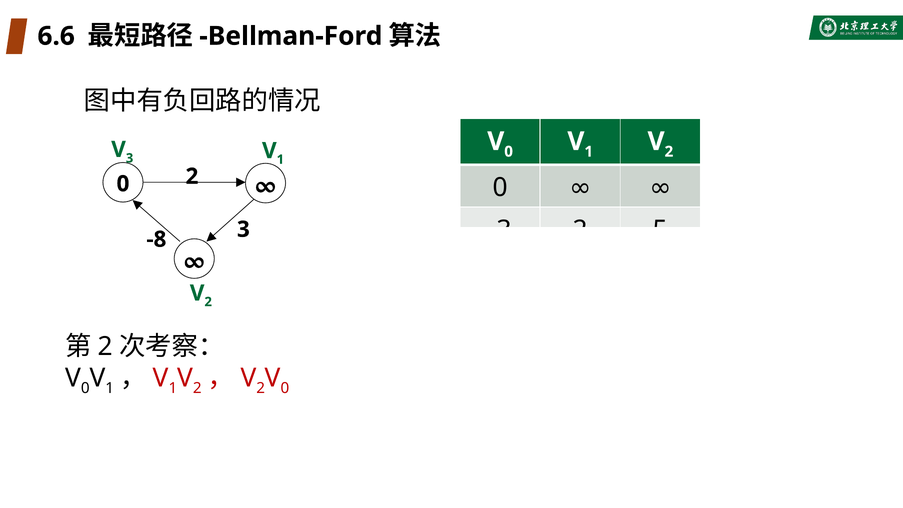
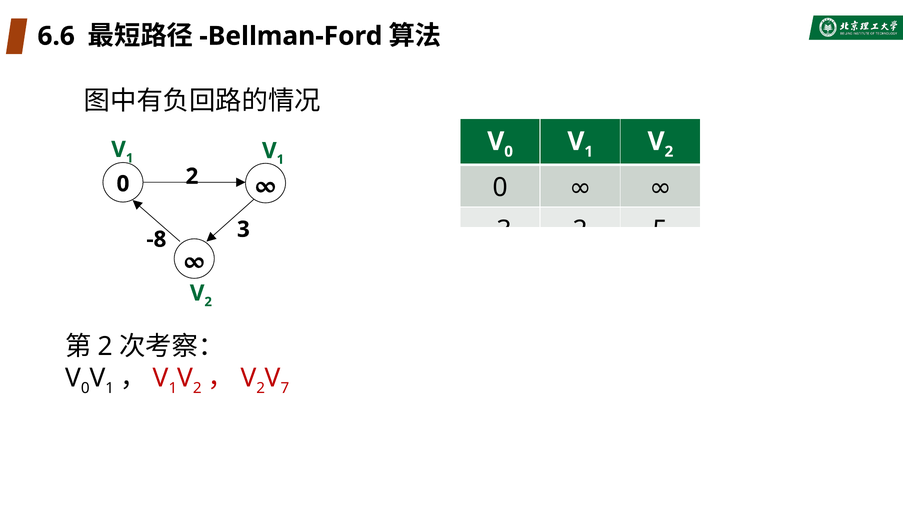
3: 3 -> 1 (130, 158)
0: 0 -> 7 (285, 388)
